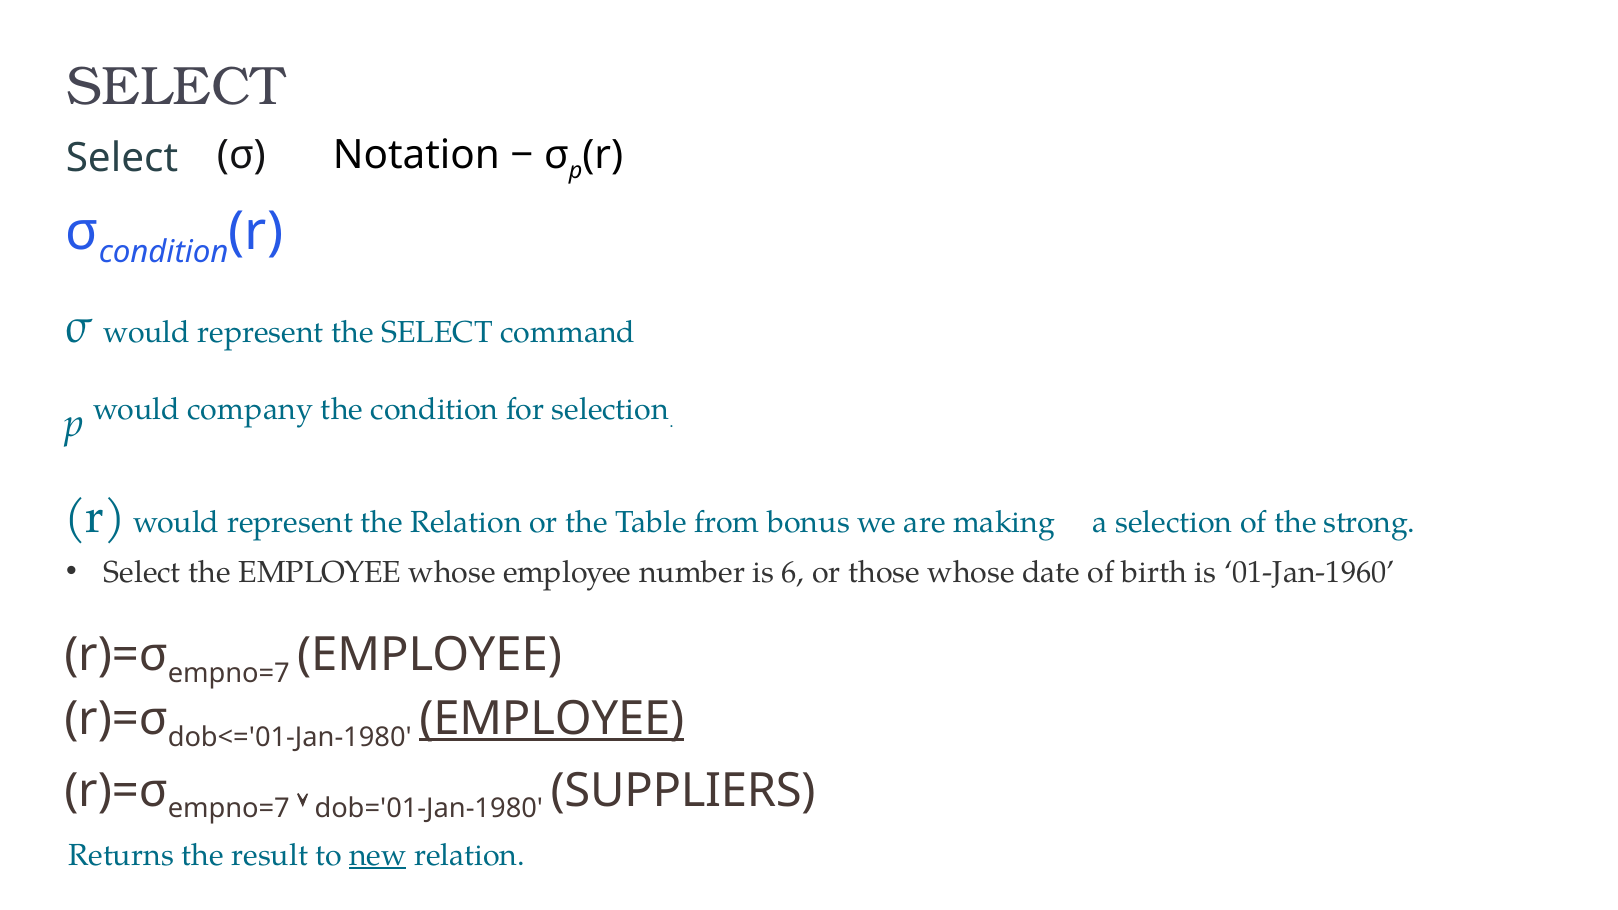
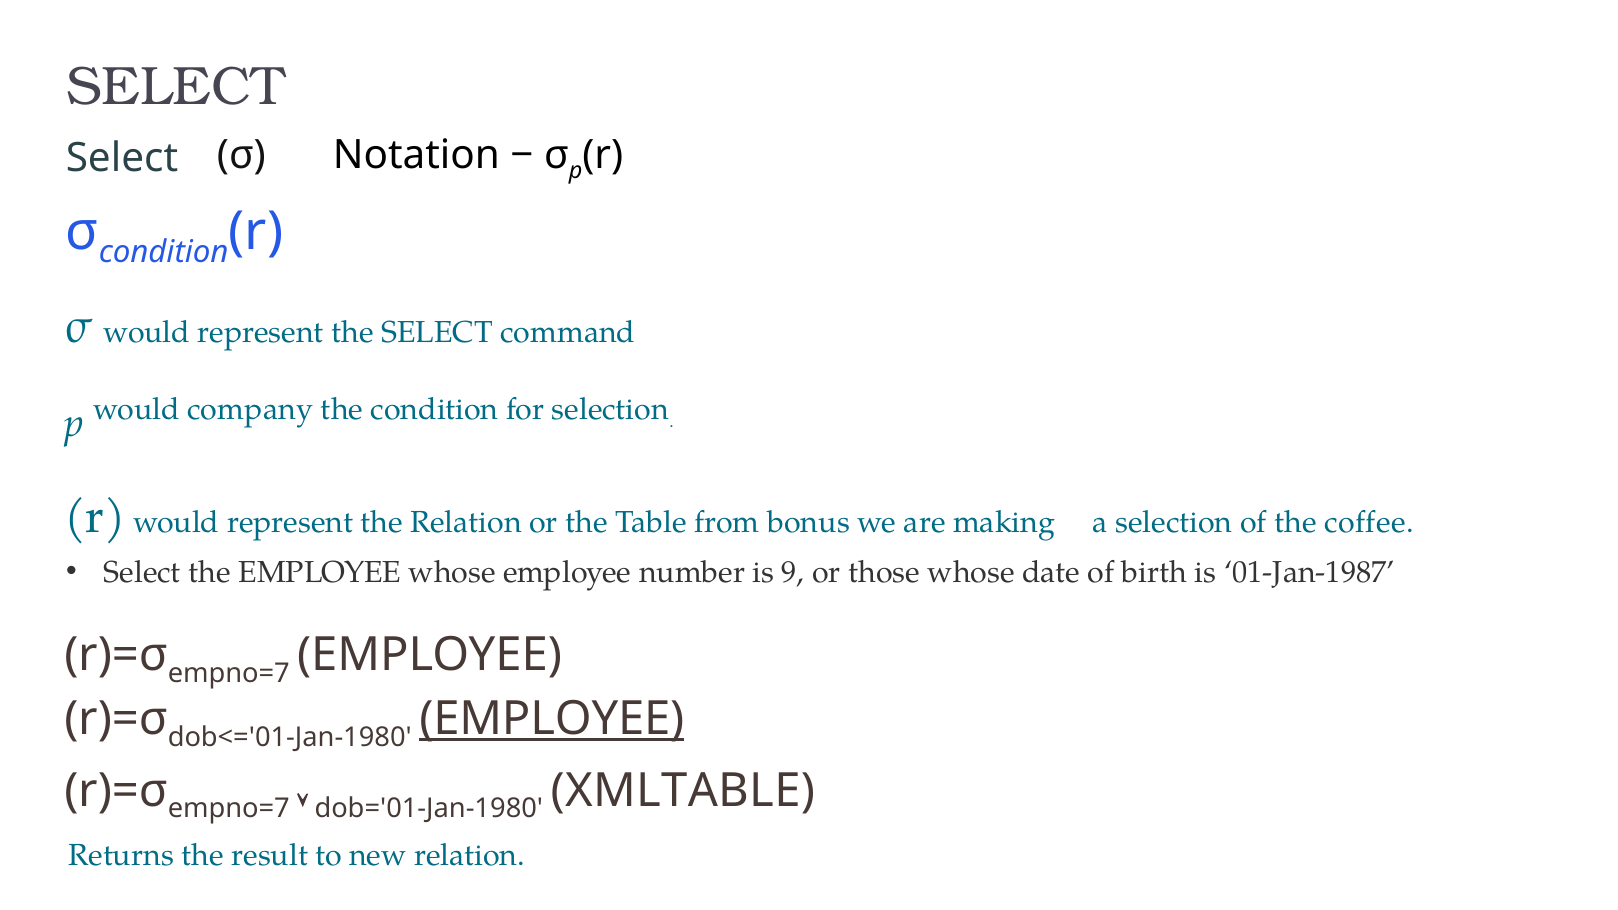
strong: strong -> coffee (1369, 523)
6: 6 -> 9 (793, 572)
01-Jan-1960: 01-Jan-1960 -> 01-Jan-1987 (1310, 572)
SUPPLIERS: SUPPLIERS -> XMLTABLE (683, 791)
new underline: present -> none (378, 855)
